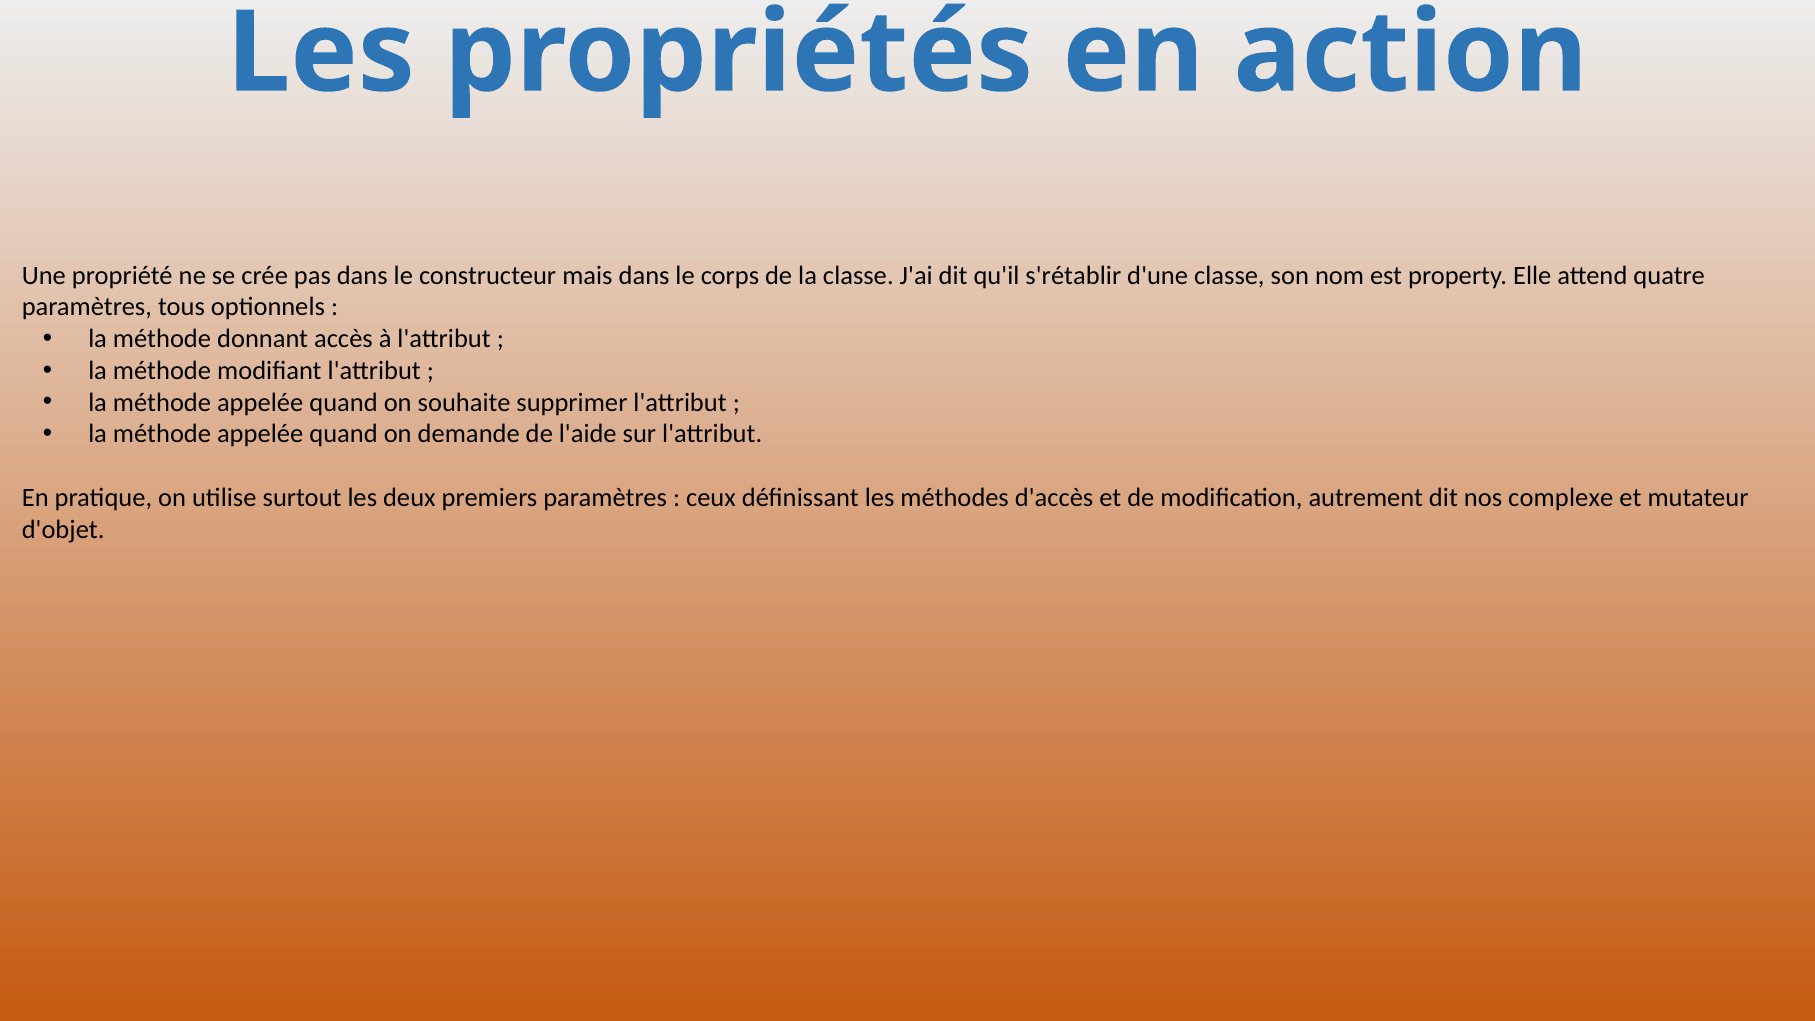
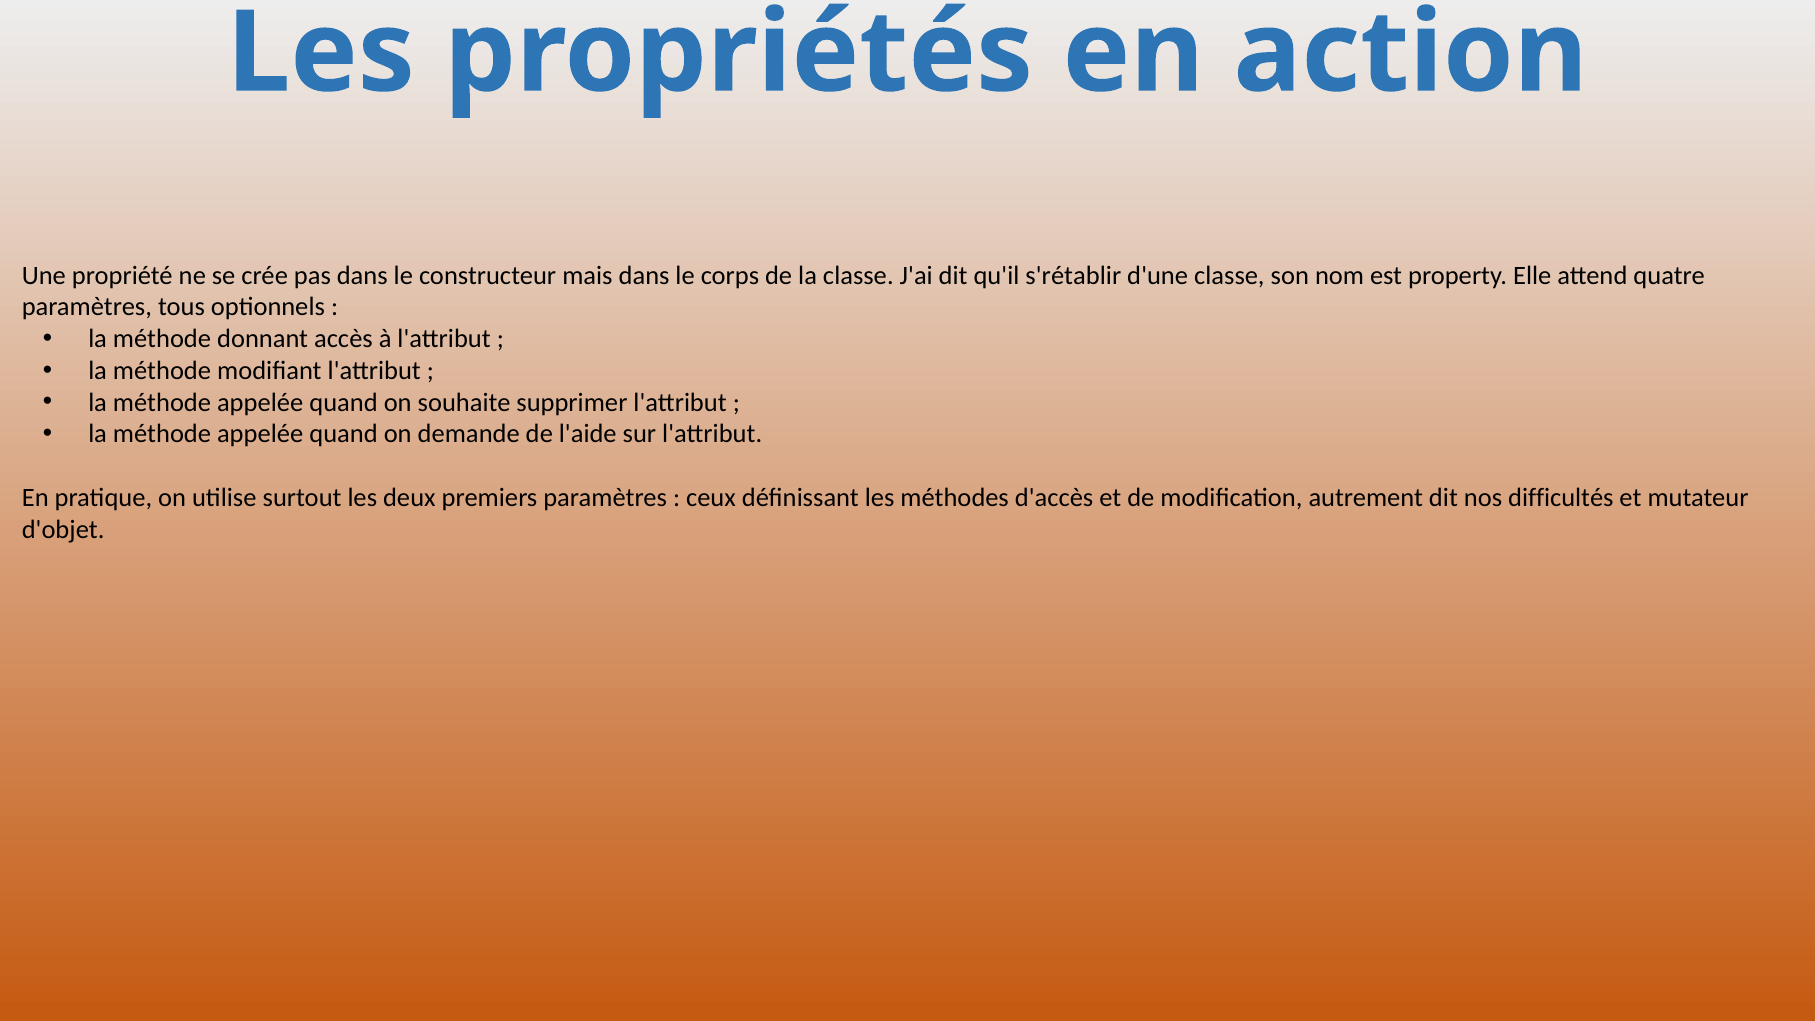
complexe: complexe -> difficultés (1561, 498)
